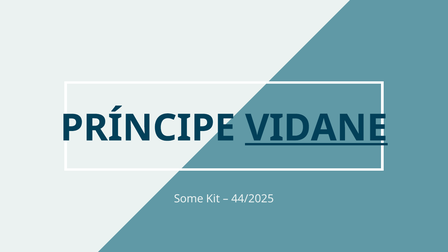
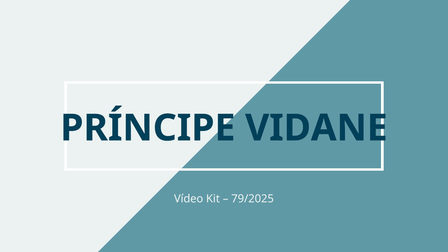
VIDANE underline: present -> none (316, 128)
Some: Some -> Vídeo (189, 199)
44/2025: 44/2025 -> 79/2025 (253, 199)
